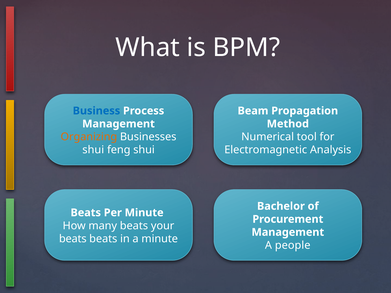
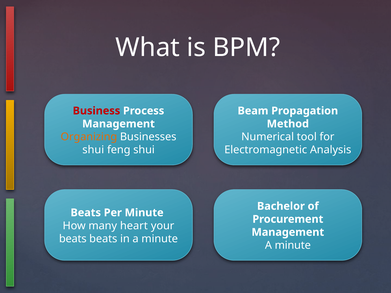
Business colour: blue -> red (96, 111)
many beats: beats -> heart (134, 226)
people: people -> minute (293, 245)
